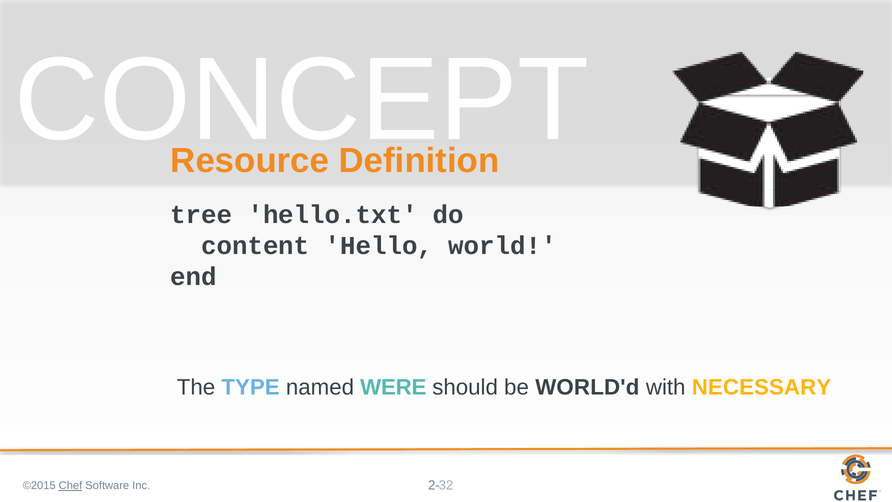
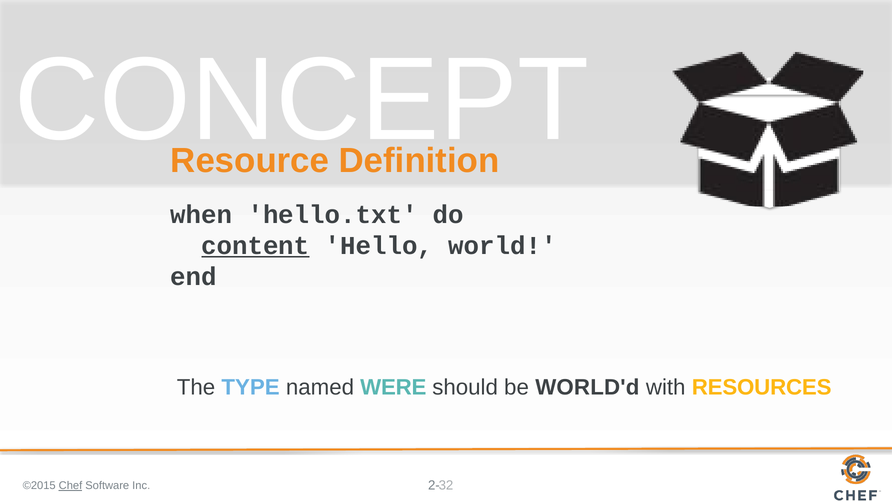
tree: tree -> when (201, 215)
content underline: none -> present (255, 246)
NECESSARY: NECESSARY -> RESOURCES (762, 387)
